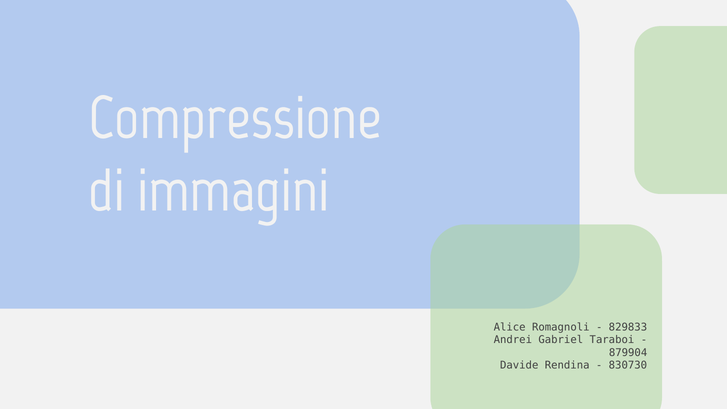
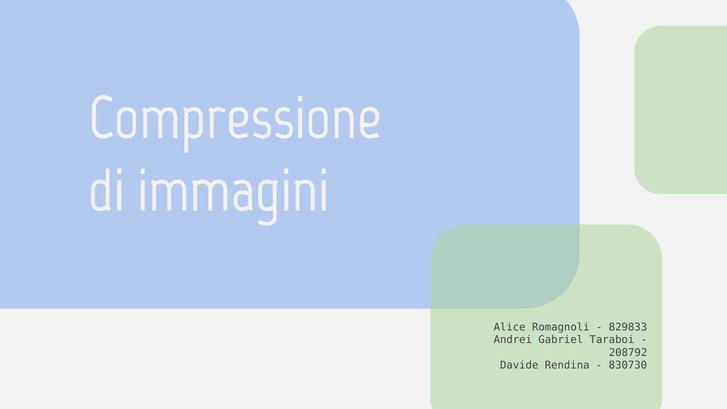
879904: 879904 -> 208792 (628, 353)
